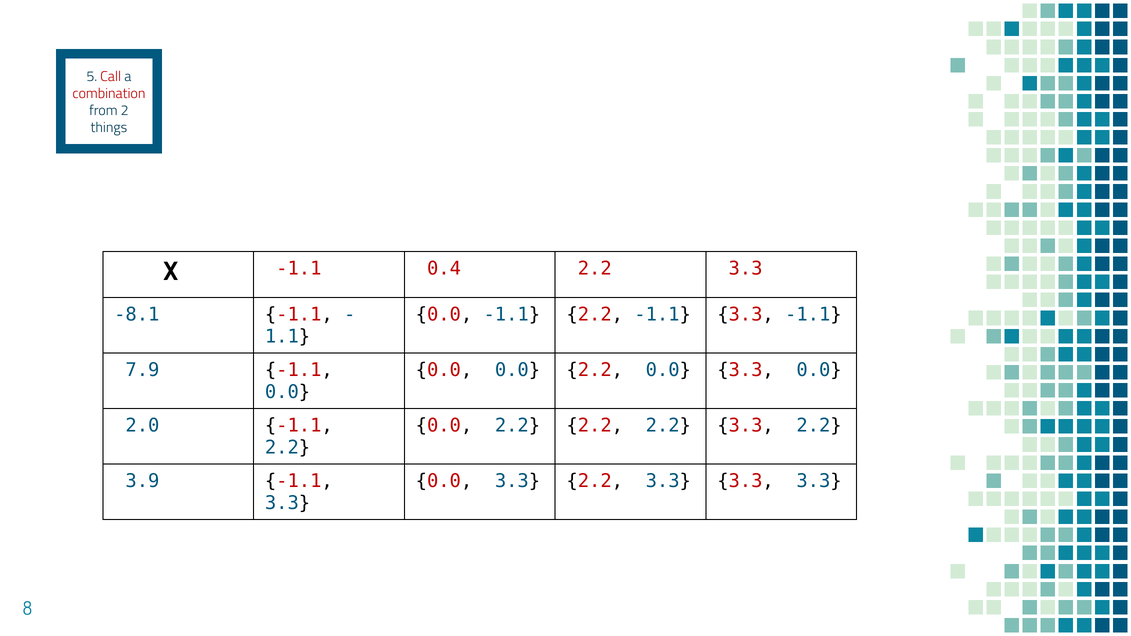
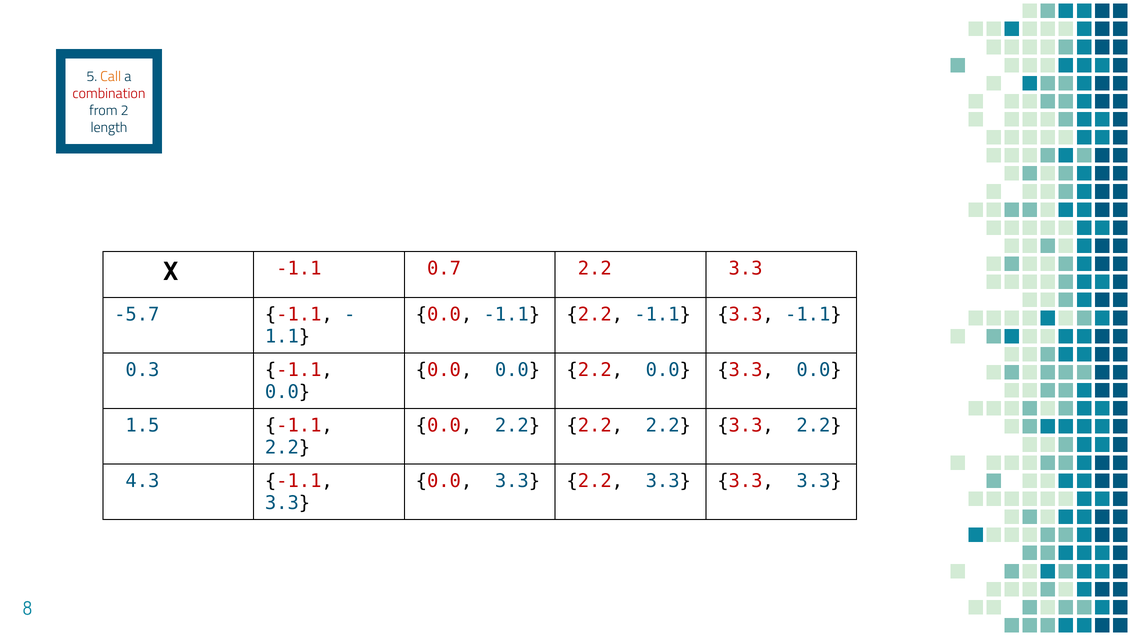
Call colour: red -> orange (111, 77)
things: things -> length (109, 128)
0.4: 0.4 -> 0.7 (444, 269)
-8.1: -8.1 -> -5.7 (137, 314)
7.9: 7.9 -> 0.3 (142, 370)
2.0: 2.0 -> 1.5 (142, 425)
3.9: 3.9 -> 4.3 (142, 481)
